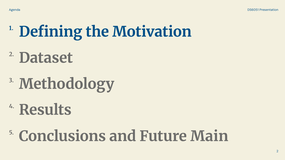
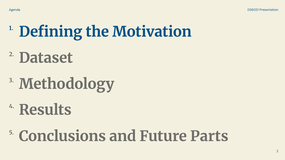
Main: Main -> Parts (209, 137)
